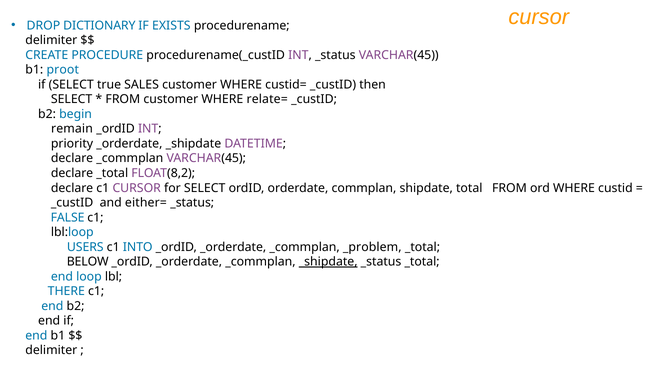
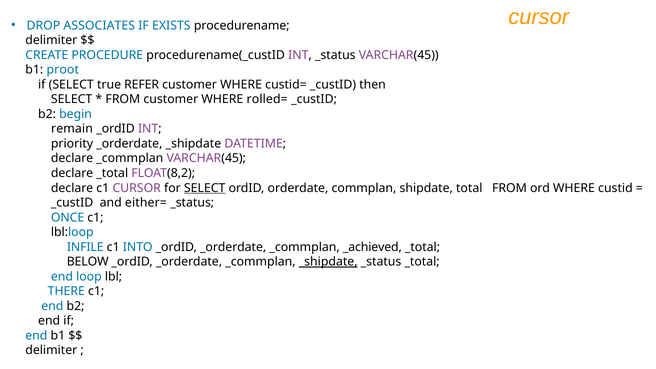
DICTIONARY: DICTIONARY -> ASSOCIATES (99, 26)
SALES: SALES -> REFER (142, 85)
relate=: relate= -> rolled= (267, 99)
SELECT underline: none -> present (205, 188)
FALSE: FALSE -> ONCE (68, 217)
USERS: USERS -> INFILE (85, 247)
_problem: _problem -> _achieved (372, 247)
